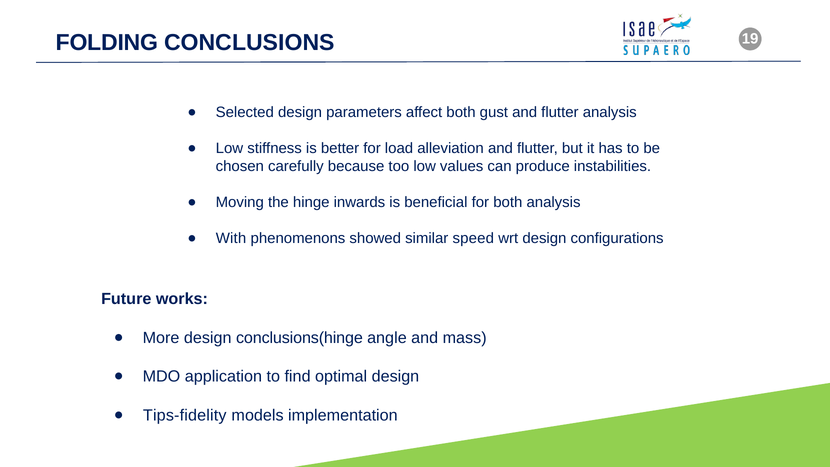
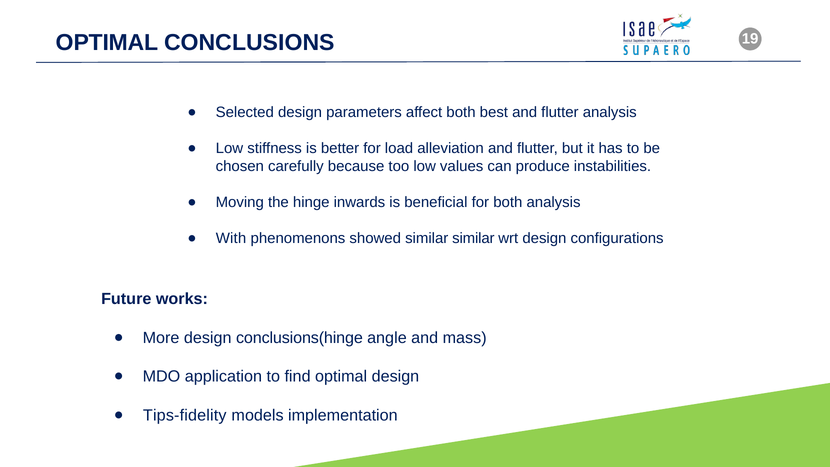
FOLDING: FOLDING -> OPTIMAL (107, 42)
gust: gust -> best (494, 112)
similar speed: speed -> similar (473, 238)
